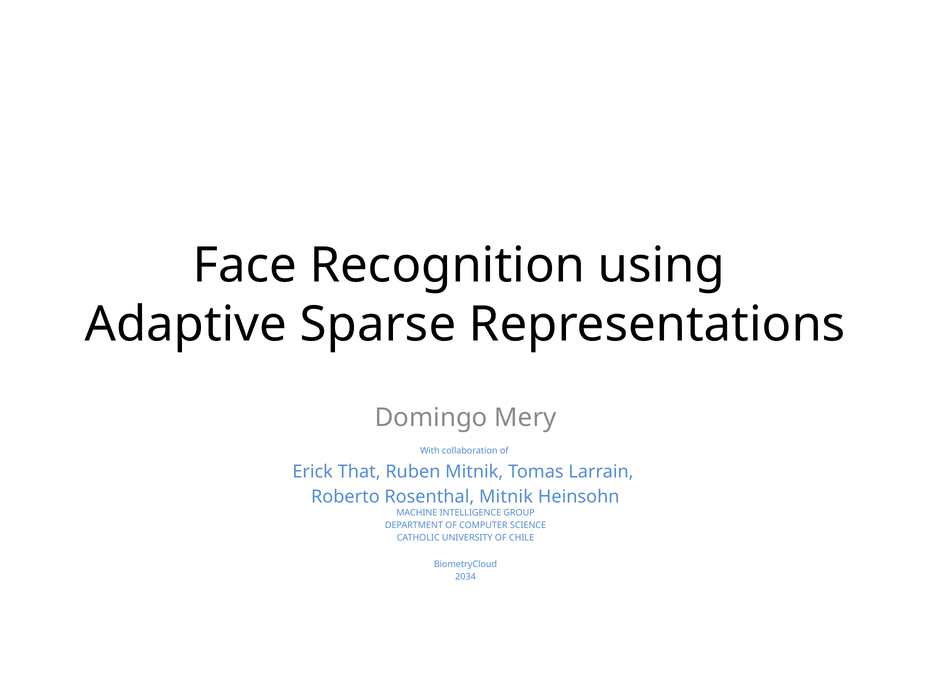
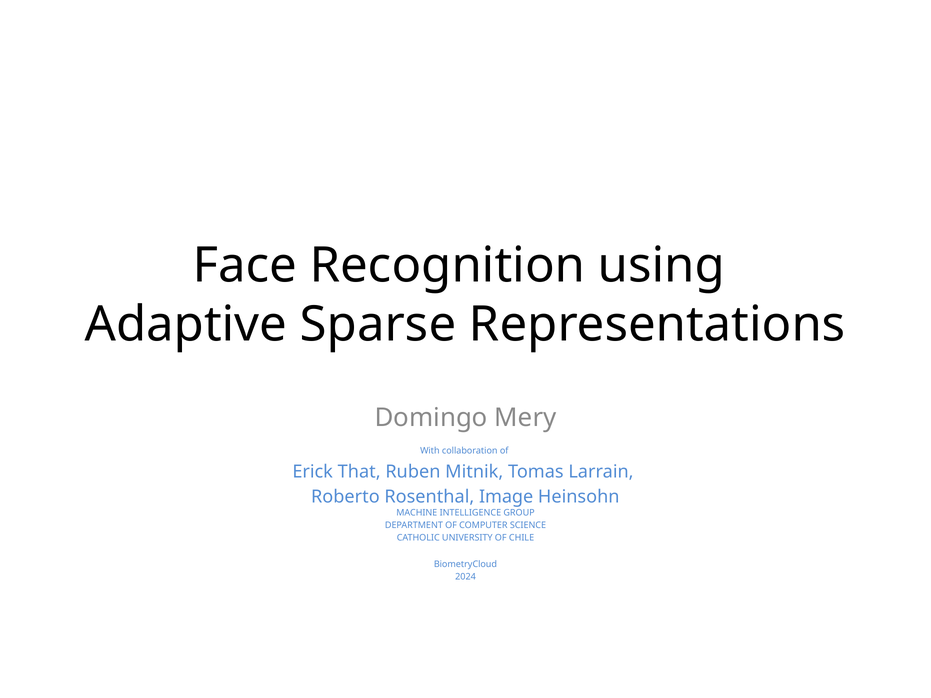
Rosenthal Mitnik: Mitnik -> Image (506, 497)
2034: 2034 -> 2024 (466, 577)
